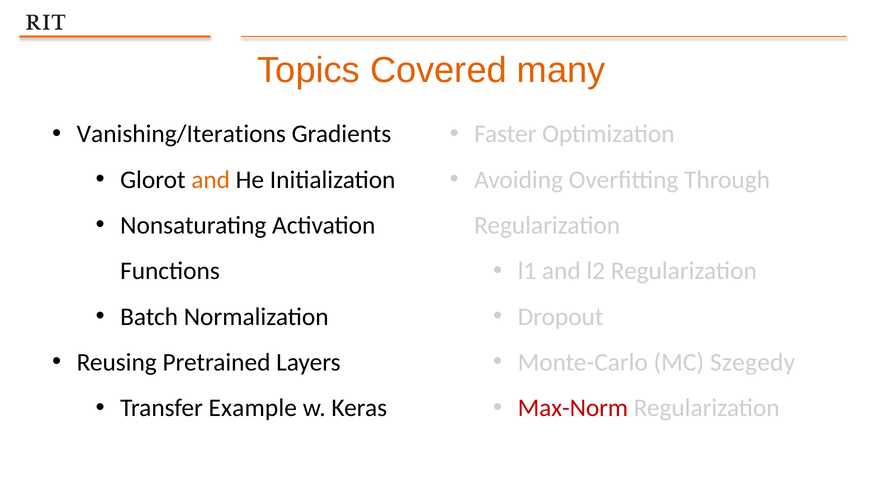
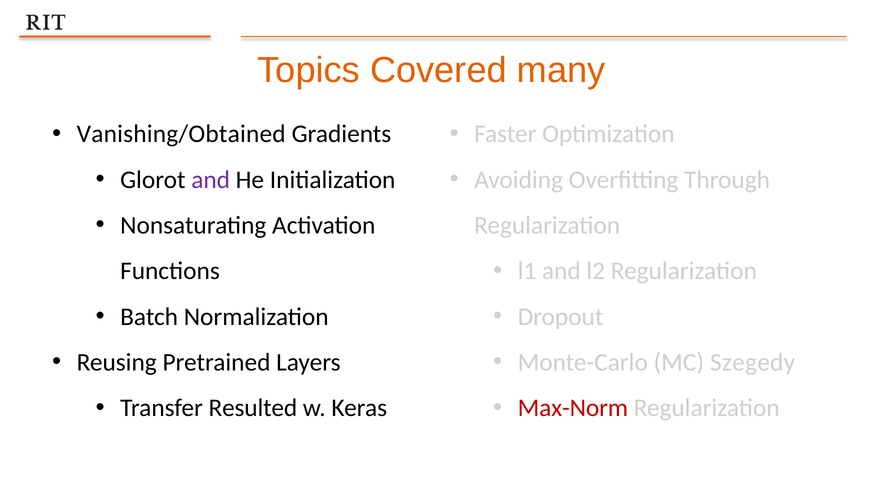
Vanishing/Iterations: Vanishing/Iterations -> Vanishing/Obtained (181, 134)
and colour: orange -> purple (211, 180)
Example: Example -> Resulted (253, 408)
